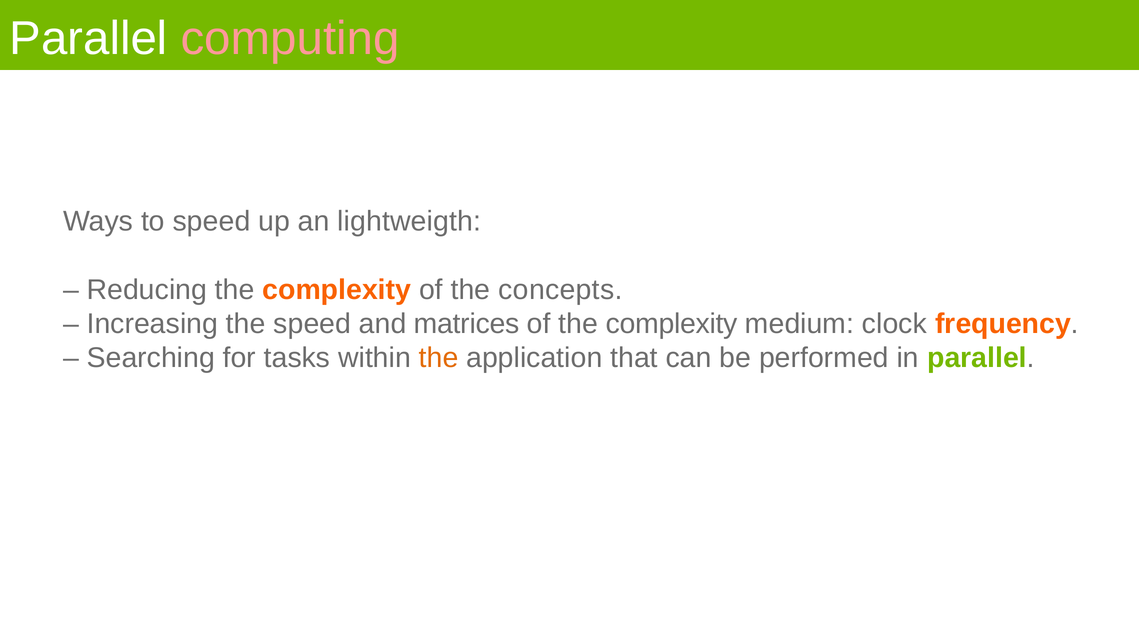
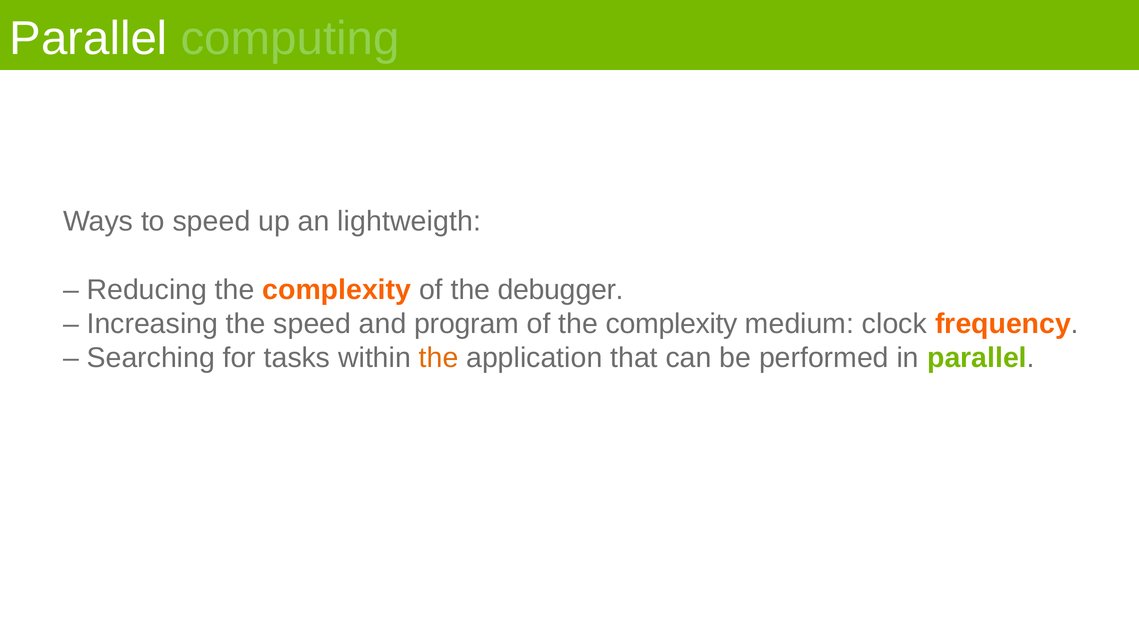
computing colour: pink -> light green (290, 38)
concepts: concepts -> debugger (561, 290)
matrices: matrices -> program (467, 324)
